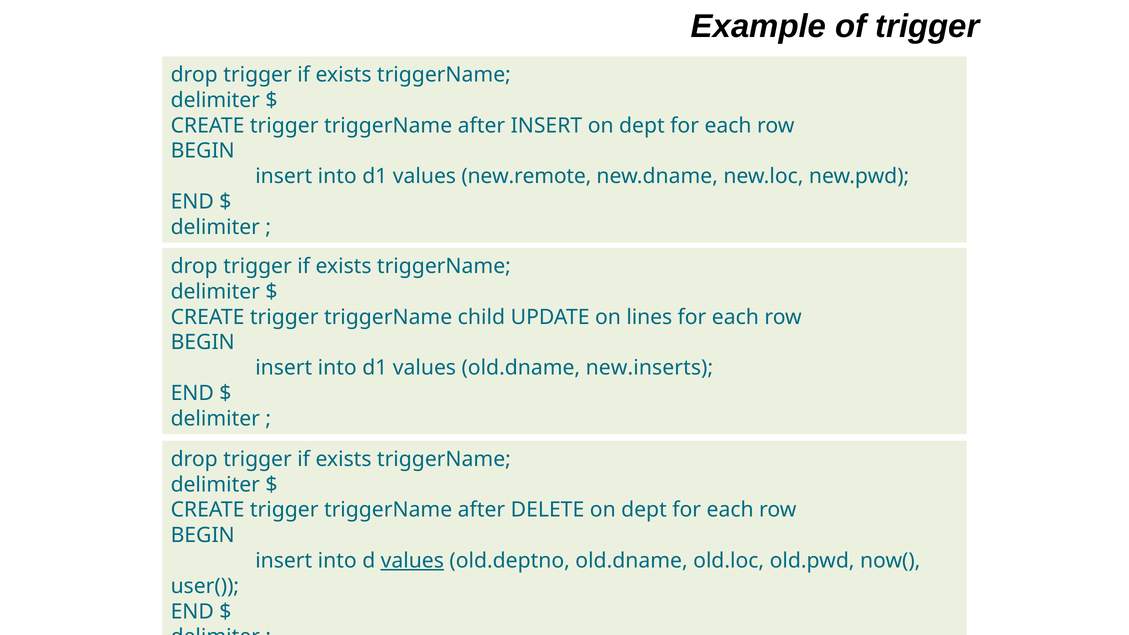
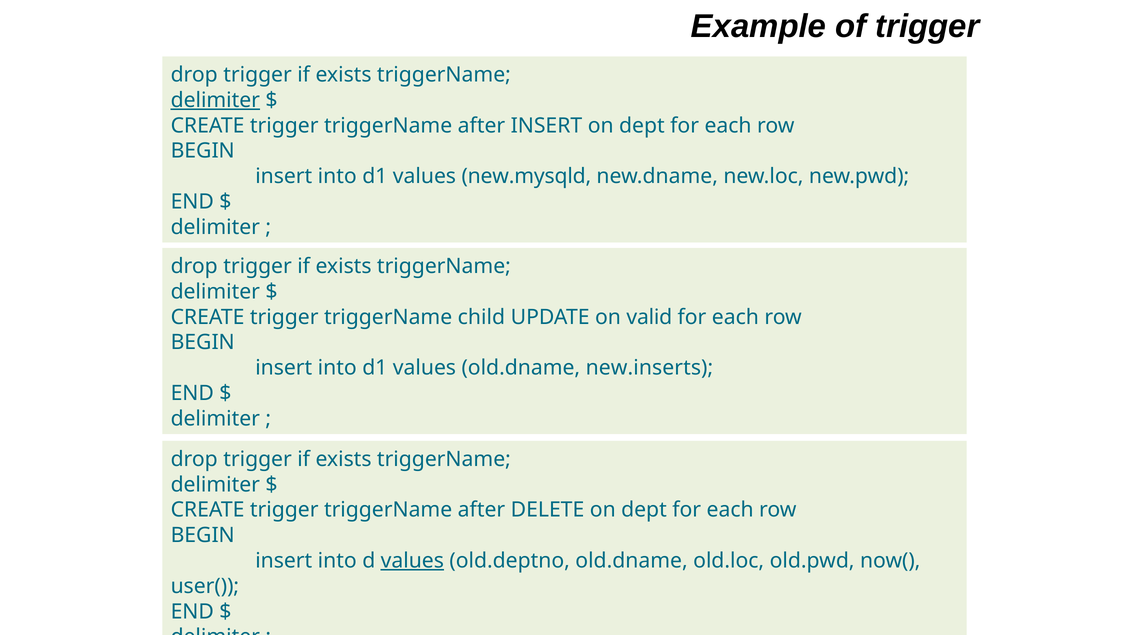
delimiter underline: none -> present (215, 100)
new.remote: new.remote -> new.mysqld (526, 176)
lines: lines -> valid (649, 317)
